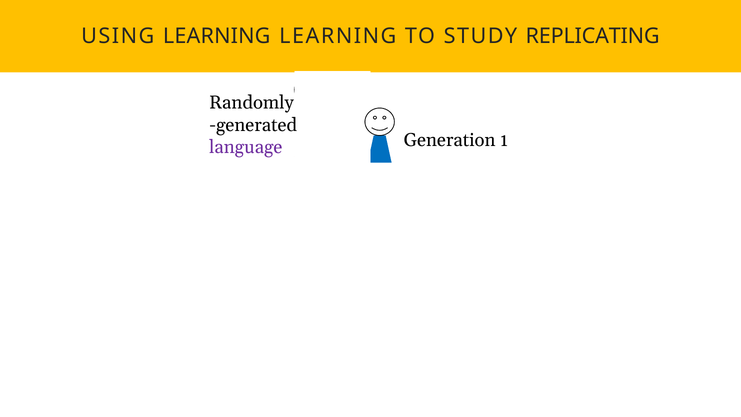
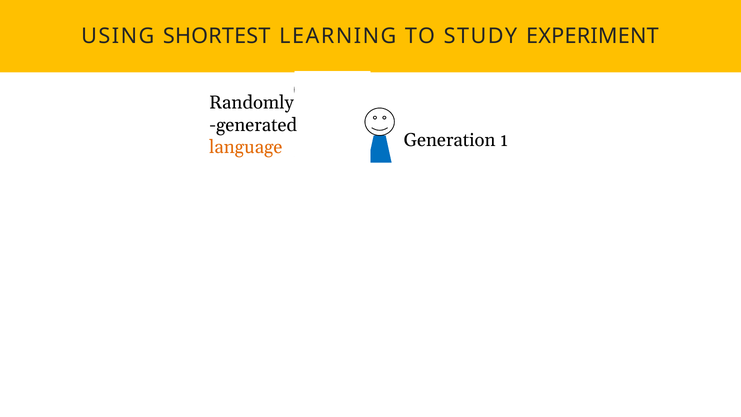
USING LEARNING: LEARNING -> SHORTEST (217, 36)
REPLICATING: REPLICATING -> EXPERIMENT (592, 36)
language colour: purple -> orange (246, 147)
